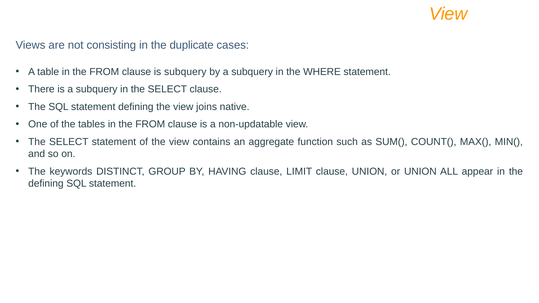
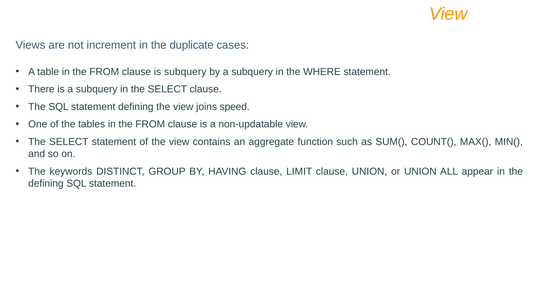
consisting: consisting -> increment (111, 45)
native: native -> speed (235, 107)
